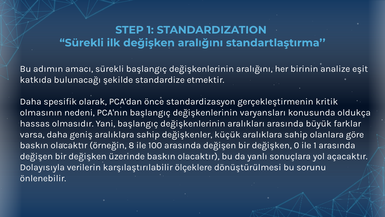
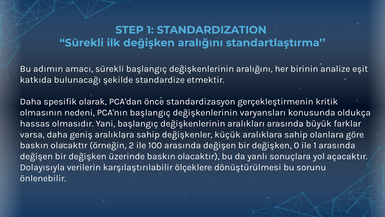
8: 8 -> 2 (131, 145)
